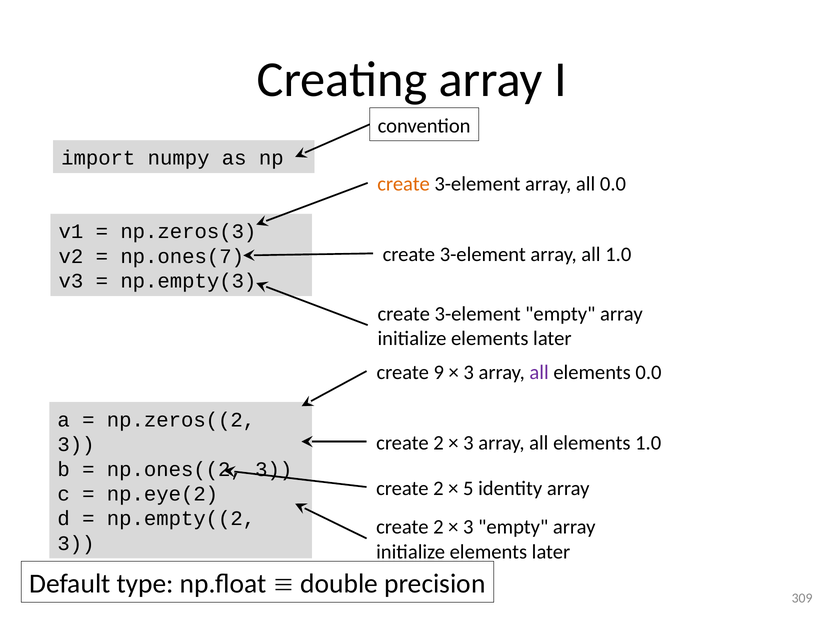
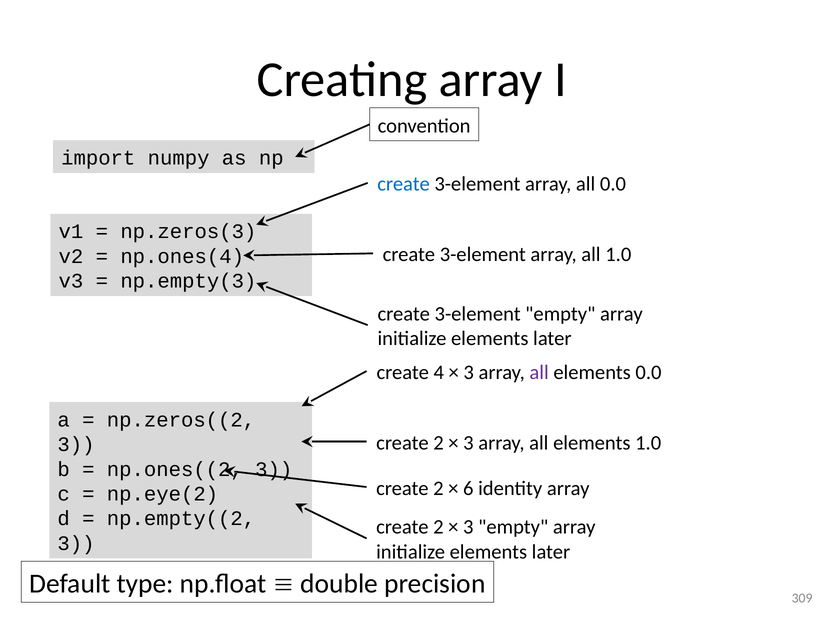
create colour: orange -> blue (404, 184)
np.ones(7: np.ones(7 -> np.ones(4 (182, 256)
9: 9 -> 4 (439, 372)
5: 5 -> 6 (468, 488)
